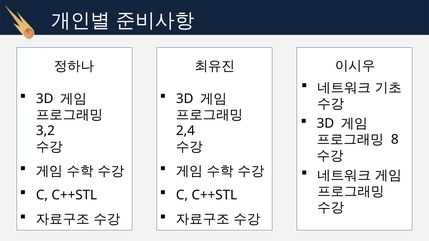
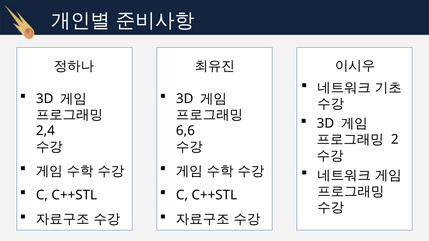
3,2: 3,2 -> 2,4 (45, 131)
2,4: 2,4 -> 6,6 (185, 131)
8: 8 -> 2 (395, 140)
